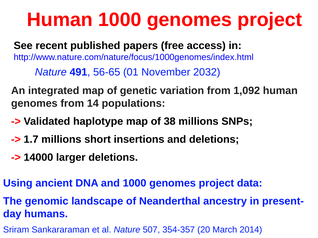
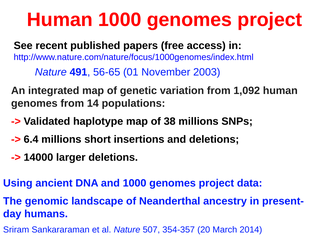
2032: 2032 -> 2003 (207, 72)
1.7: 1.7 -> 6.4 (31, 140)
